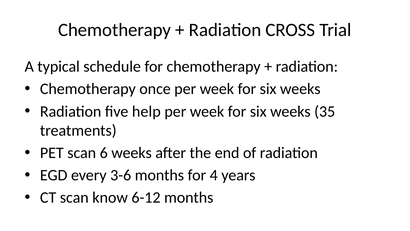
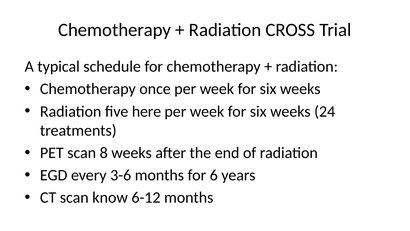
help: help -> here (146, 111)
35: 35 -> 24 (325, 111)
6: 6 -> 8 (104, 153)
4: 4 -> 6 (214, 175)
